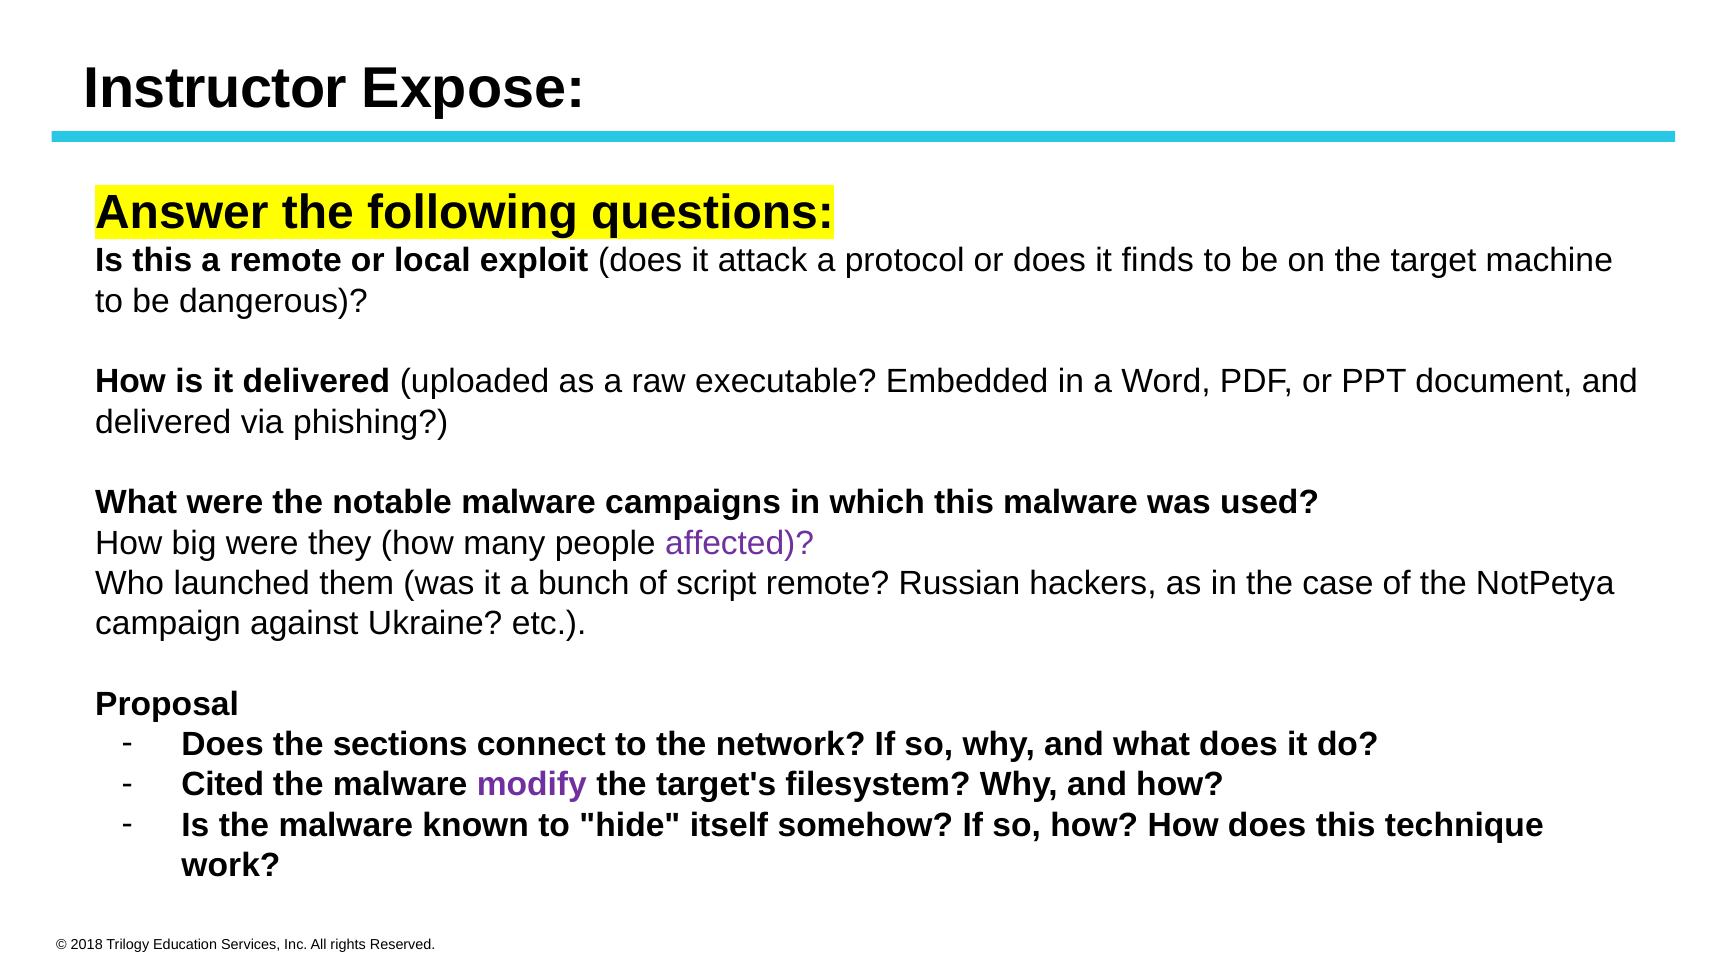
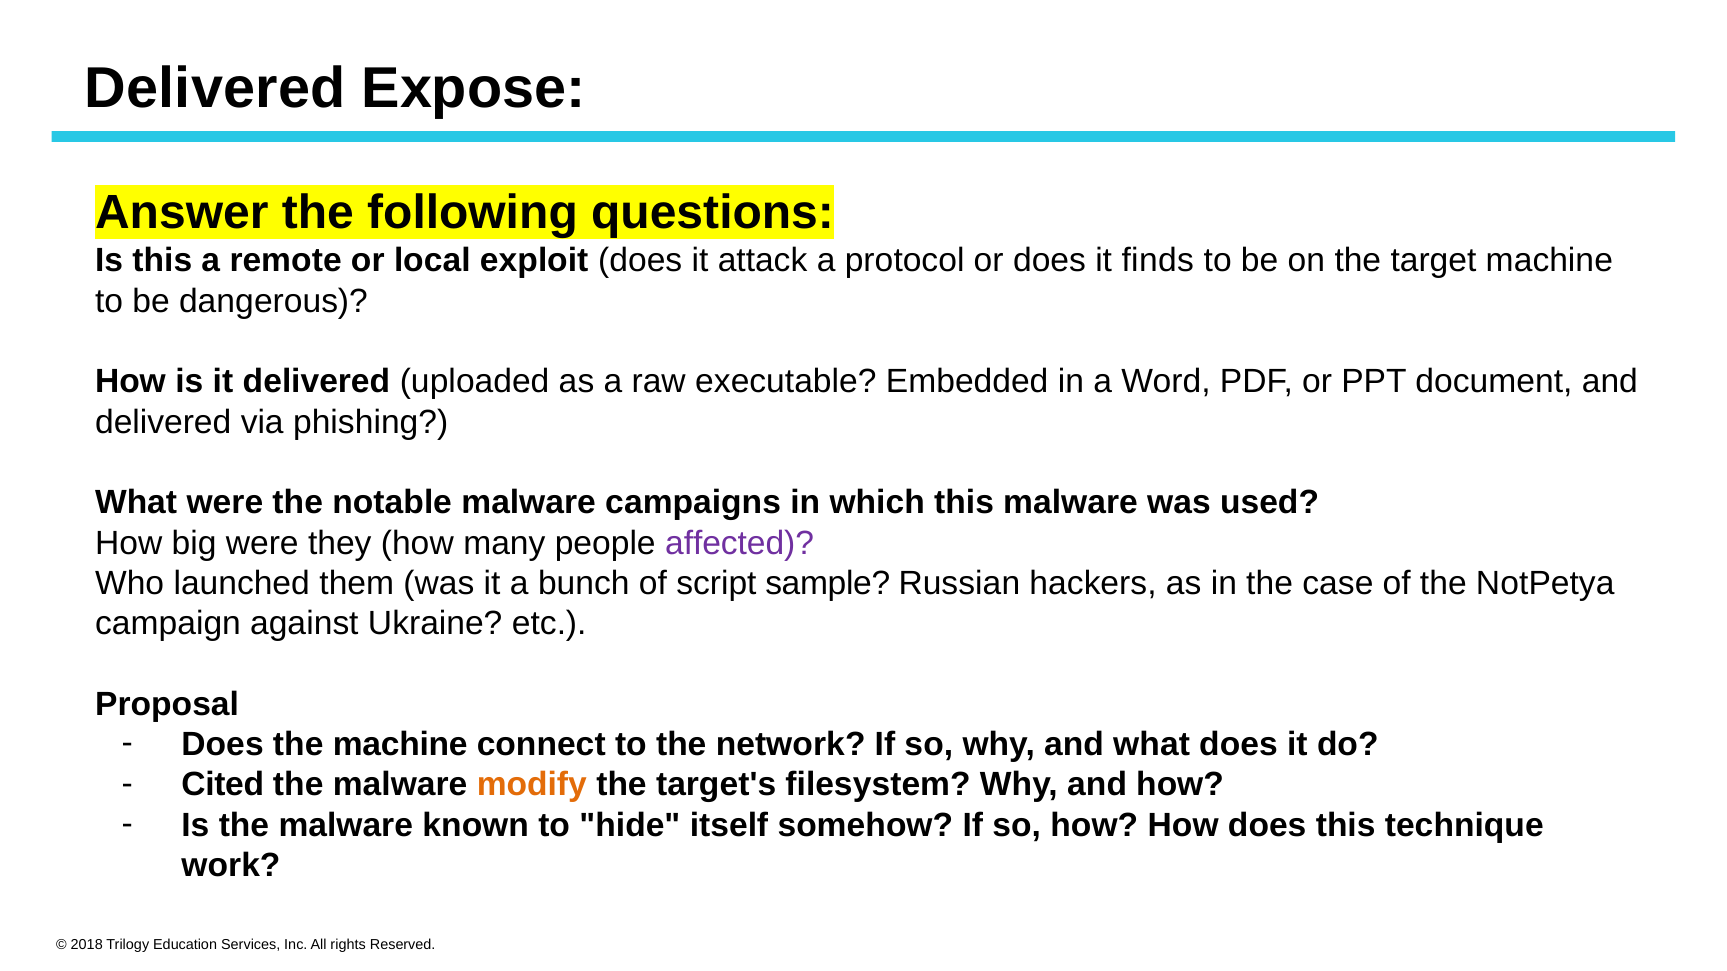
Instructor: Instructor -> Delivered (215, 89)
script remote: remote -> sample (828, 584)
the sections: sections -> machine (400, 745)
modify colour: purple -> orange (532, 785)
